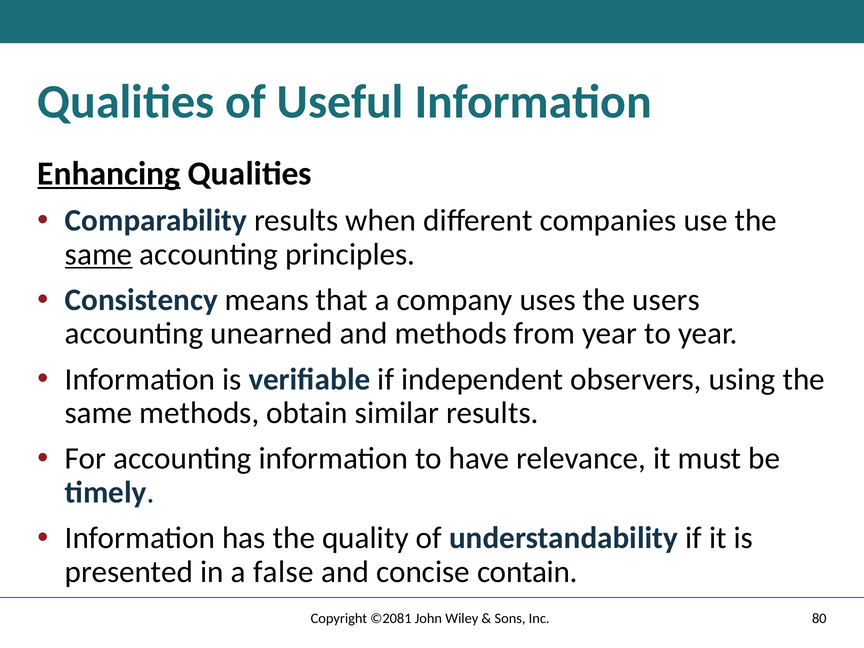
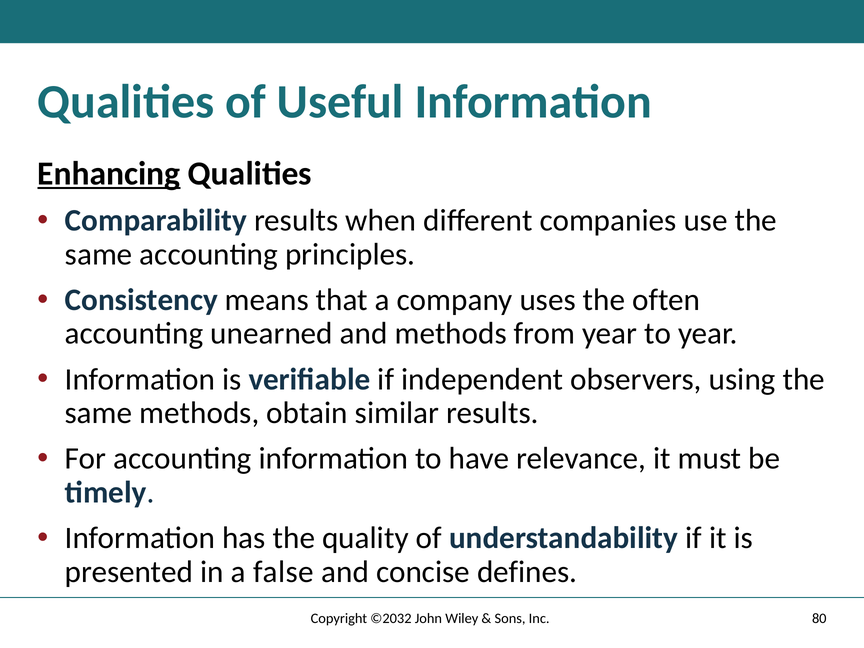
same underline: present -> none (99, 254)
users: users -> often (666, 300)
contain: contain -> defines (527, 572)
©2081: ©2081 -> ©2032 (391, 619)
